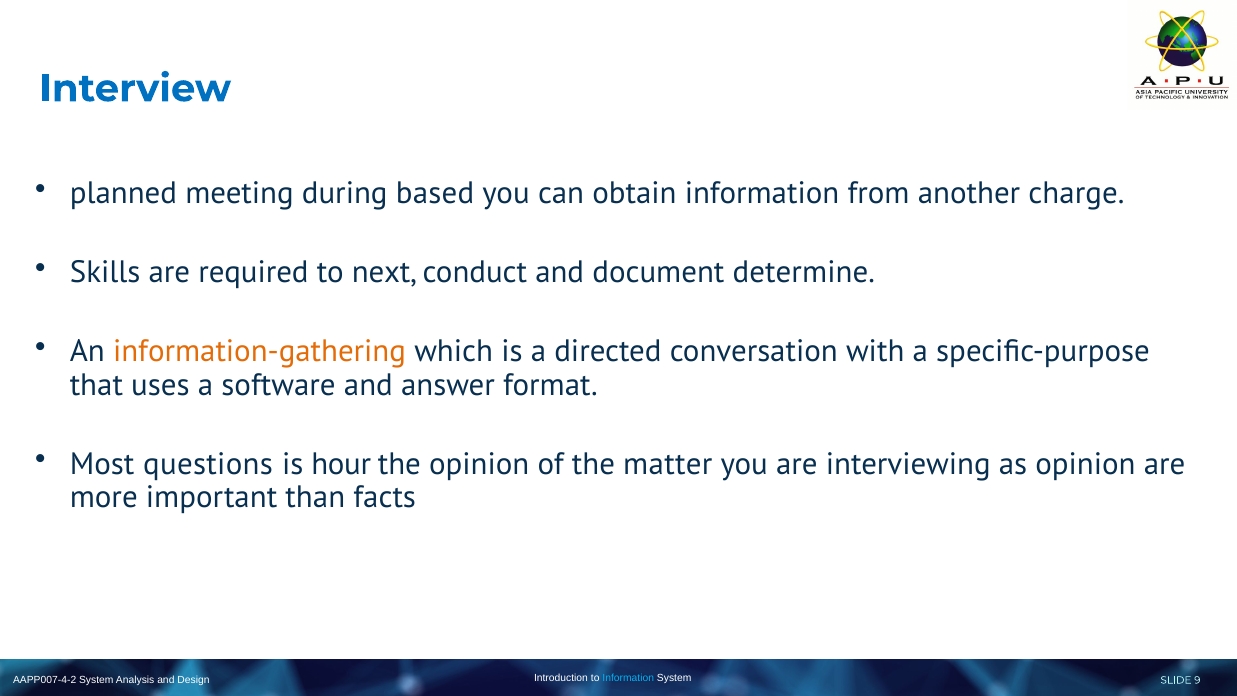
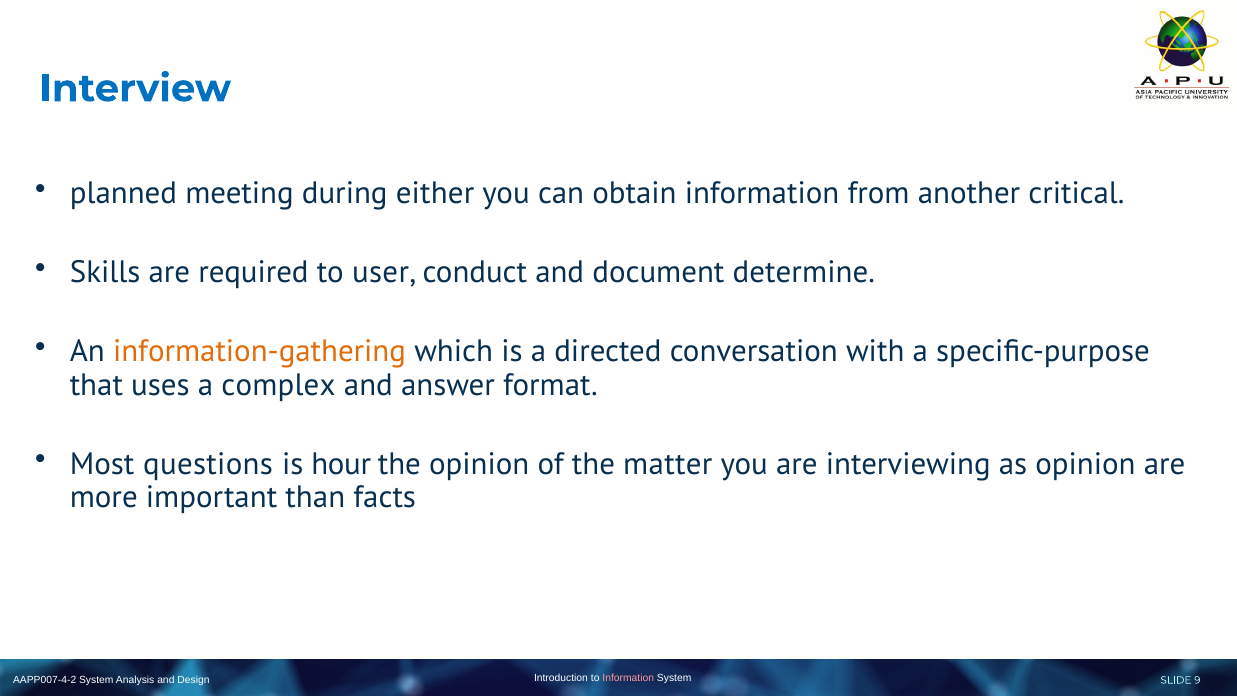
based: based -> either (435, 193)
charge: charge -> critical (1077, 193)
next: next -> user (384, 272)
software: software -> complex (279, 385)
Information colour: light blue -> pink (628, 678)
